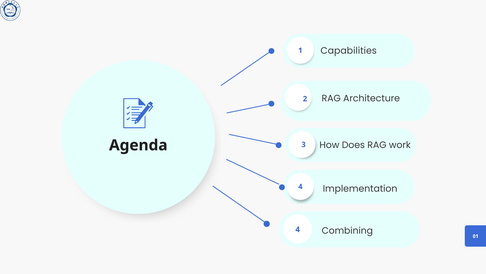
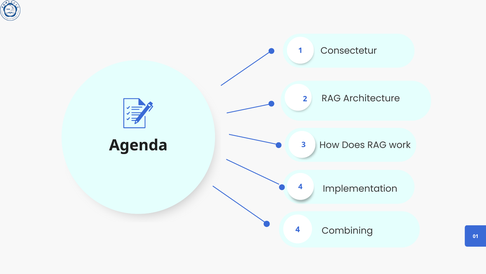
Capabilities: Capabilities -> Consectetur (349, 51)
